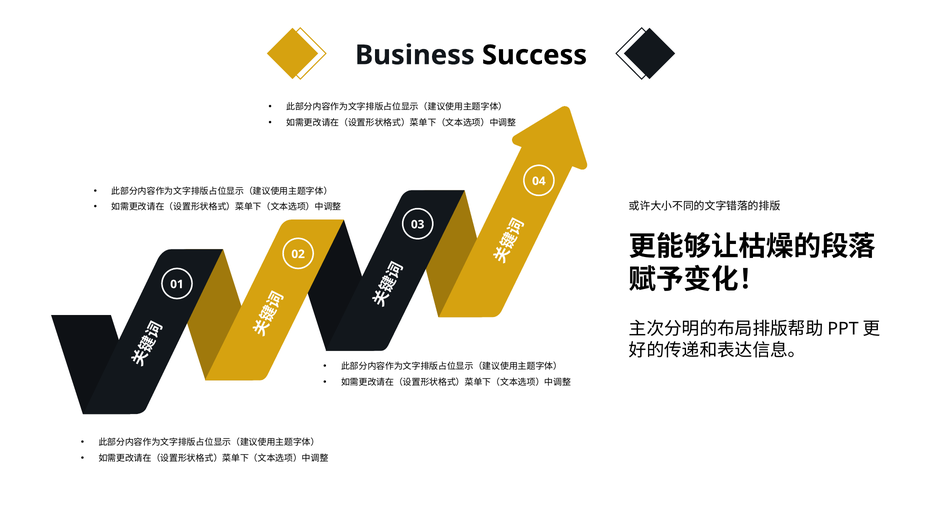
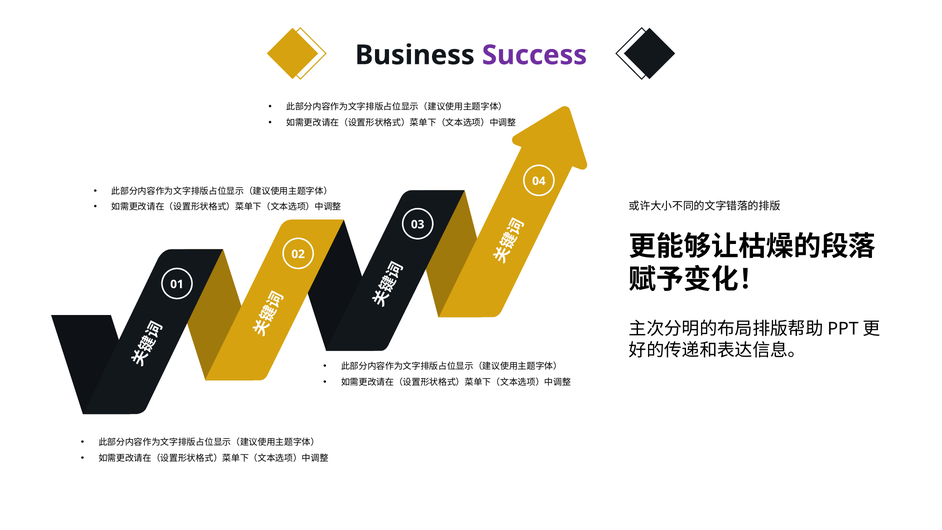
Success colour: black -> purple (534, 55)
